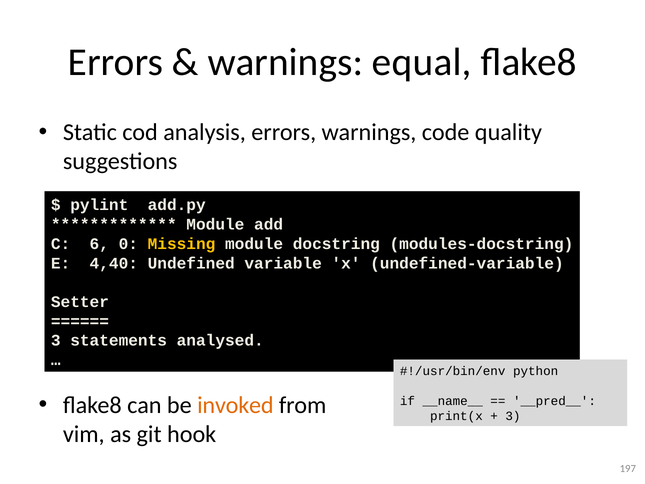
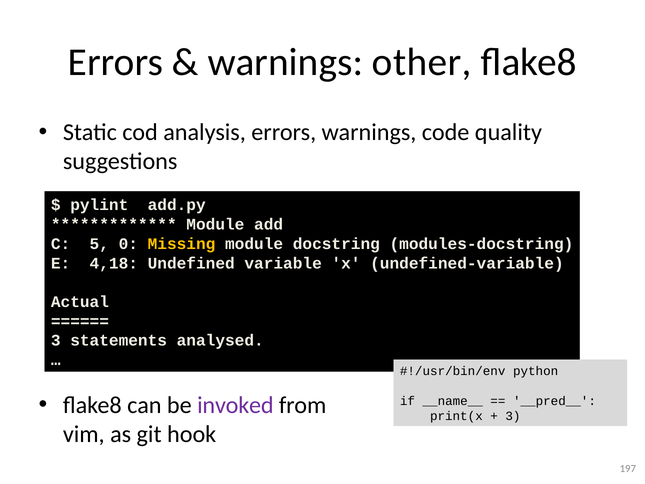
equal: equal -> other (422, 62)
6: 6 -> 5 (99, 244)
4,40: 4,40 -> 4,18 (114, 263)
Setter: Setter -> Actual (80, 302)
invoked colour: orange -> purple (235, 405)
